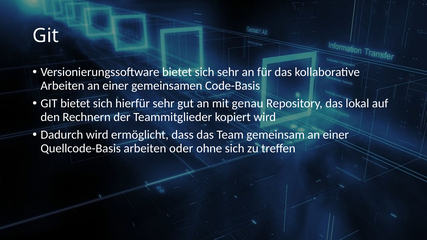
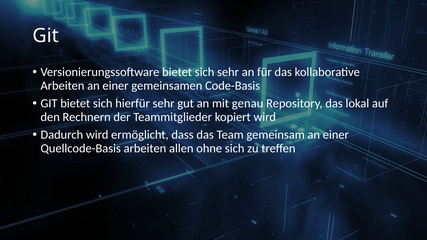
oder: oder -> allen (181, 148)
